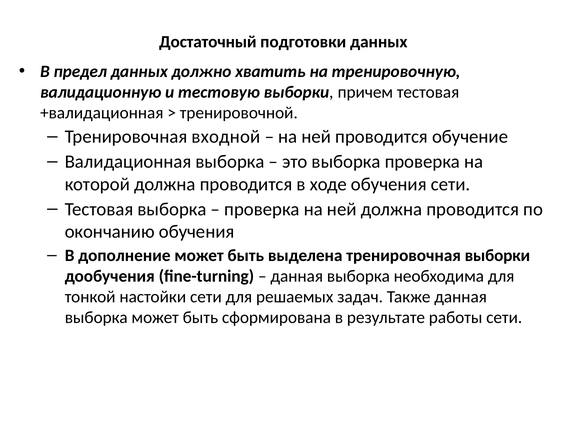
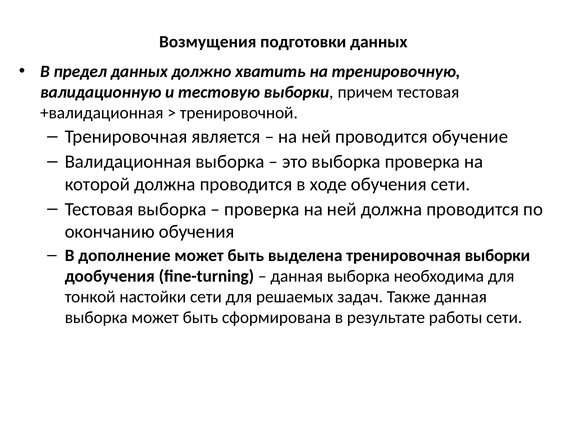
Достаточный: Достаточный -> Возмущения (208, 42)
входной: входной -> является (226, 137)
